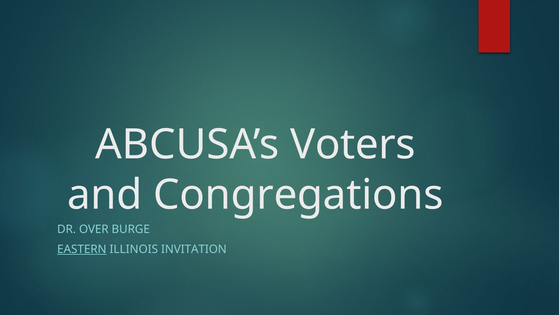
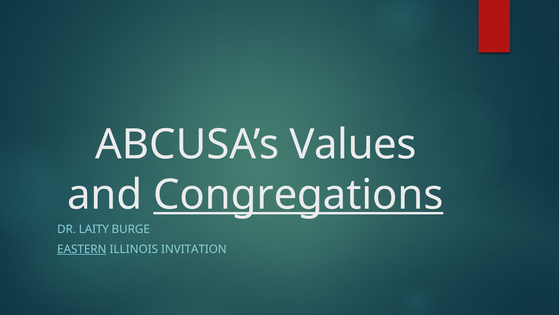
Voters: Voters -> Values (353, 144)
Congregations underline: none -> present (298, 195)
OVER: OVER -> LAITY (94, 229)
